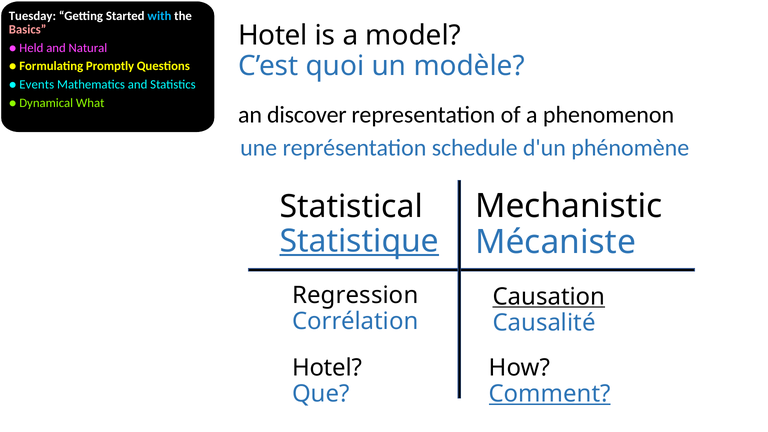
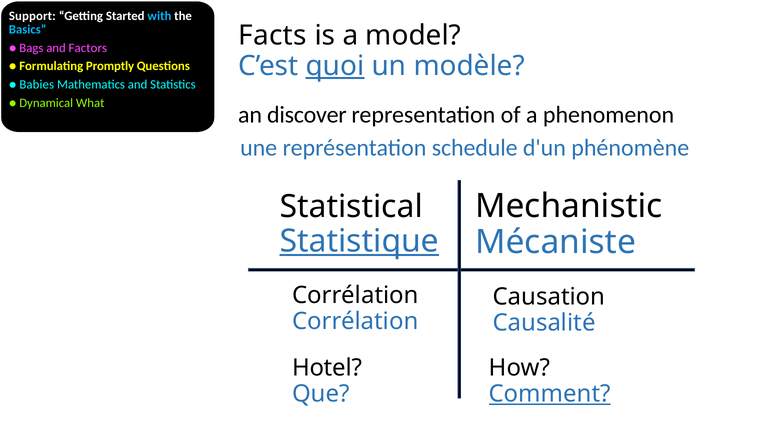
Tuesday: Tuesday -> Support (32, 16)
Basics colour: pink -> light blue (28, 30)
Hotel: Hotel -> Facts (273, 36)
Held: Held -> Bags (31, 48)
Natural: Natural -> Factors (88, 48)
quoi underline: none -> present (335, 66)
Events: Events -> Babies (37, 85)
Regression: Regression -> Corrélation (355, 295)
Causation underline: present -> none (549, 297)
